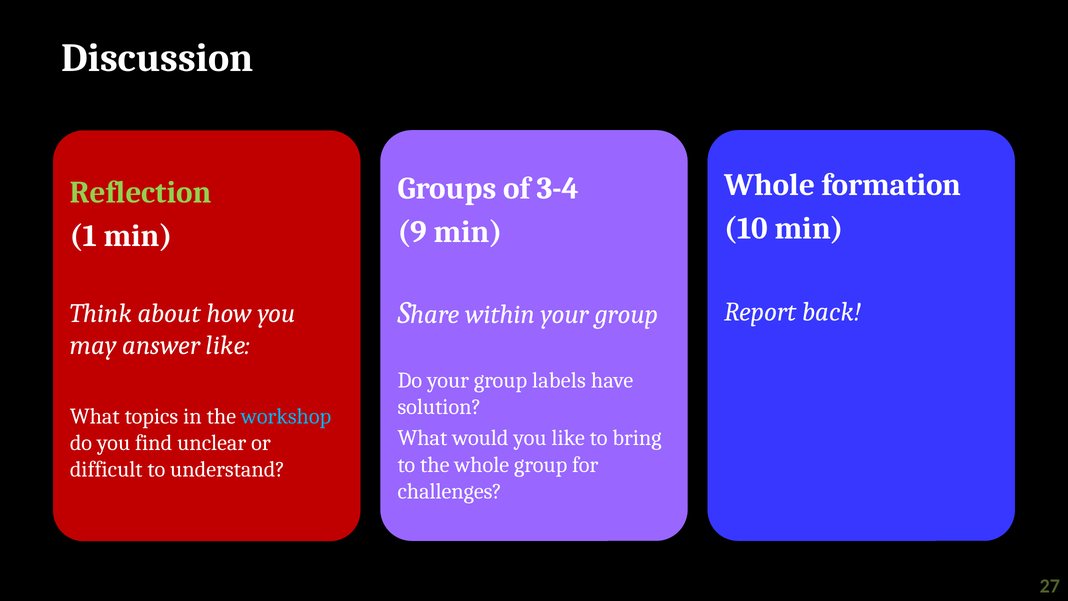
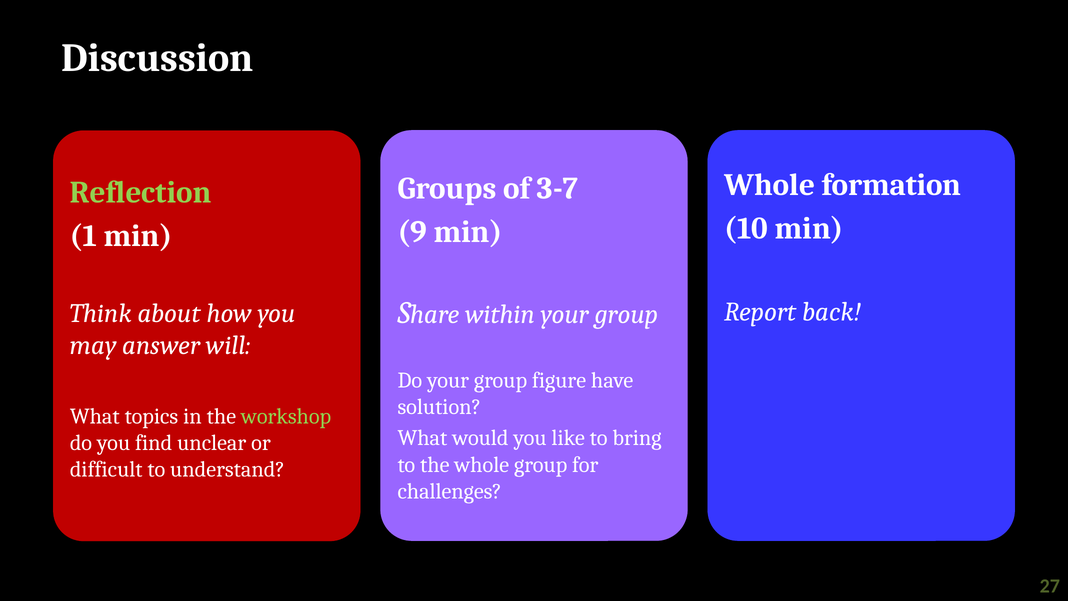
3-4: 3-4 -> 3-7 (558, 188)
answer like: like -> will (228, 345)
labels: labels -> figure (559, 380)
workshop colour: light blue -> light green (286, 416)
